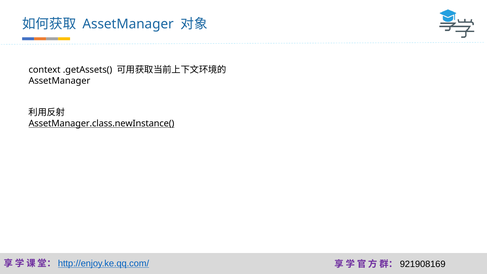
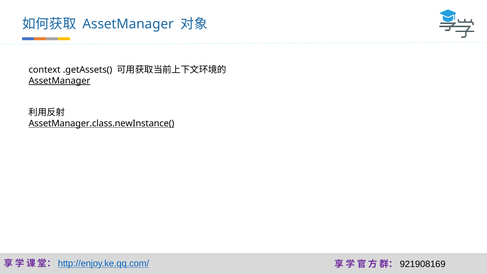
AssetManager underline: none -> present (59, 81)
